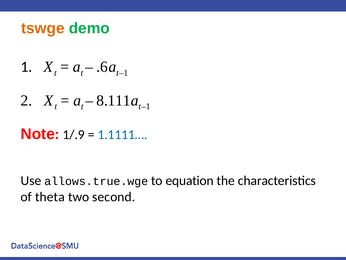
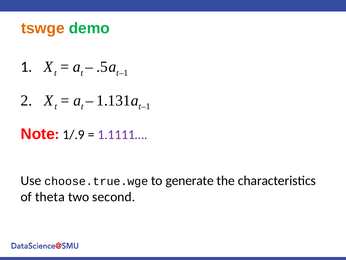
.6: .6 -> .5 (102, 67)
8.111: 8.111 -> 1.131 (113, 100)
1.1111… colour: blue -> purple (123, 135)
allows.true.wge: allows.true.wge -> choose.true.wge (96, 181)
equation: equation -> generate (190, 180)
